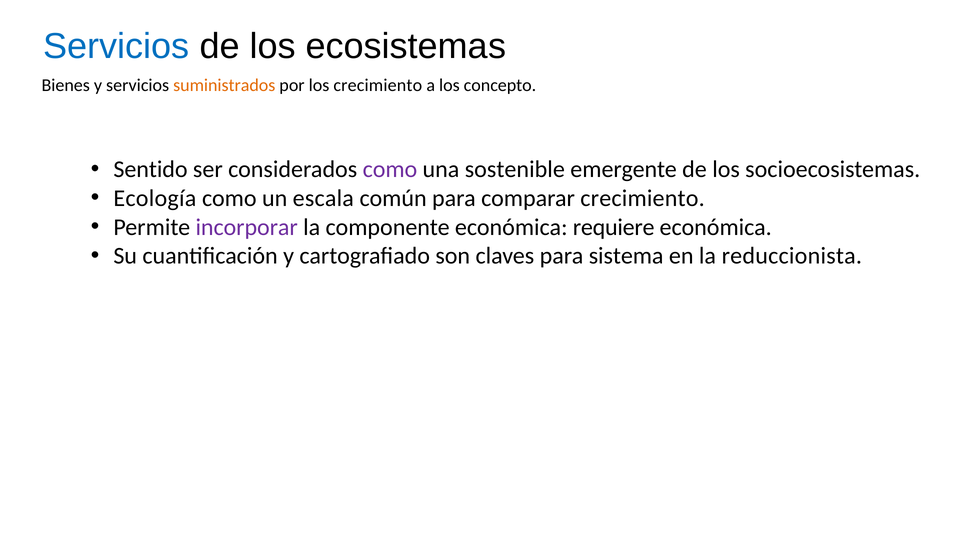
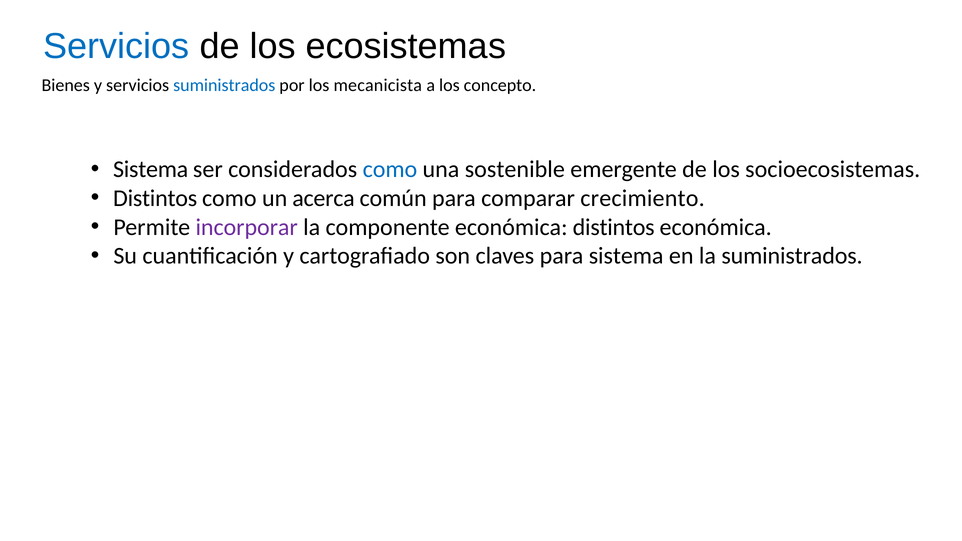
suministrados colour: orange -> blue (224, 85)
los crecimiento: crecimiento -> mecanicista (378, 85)
Sentido: Sentido -> Sistema (151, 170)
como colour: purple -> blue (390, 170)
Ecología: Ecología -> Distintos (155, 198)
escala: escala -> acerca (324, 198)
económica requiere: requiere -> distintos (614, 227)
la reduccionista: reduccionista -> suministrados (792, 256)
